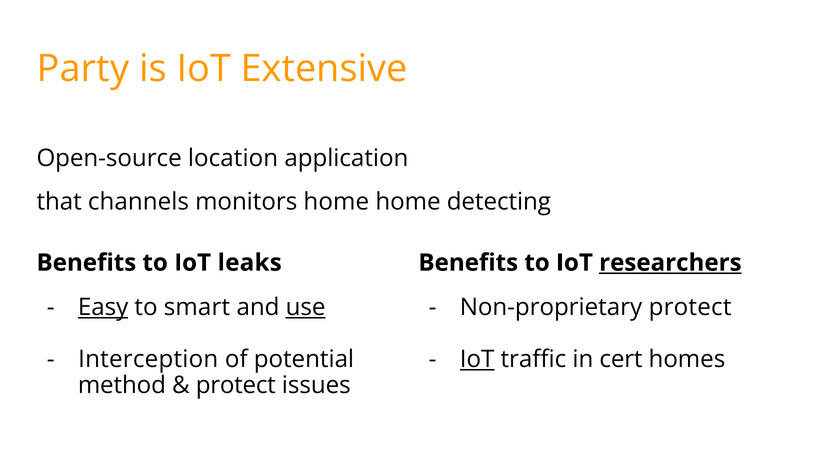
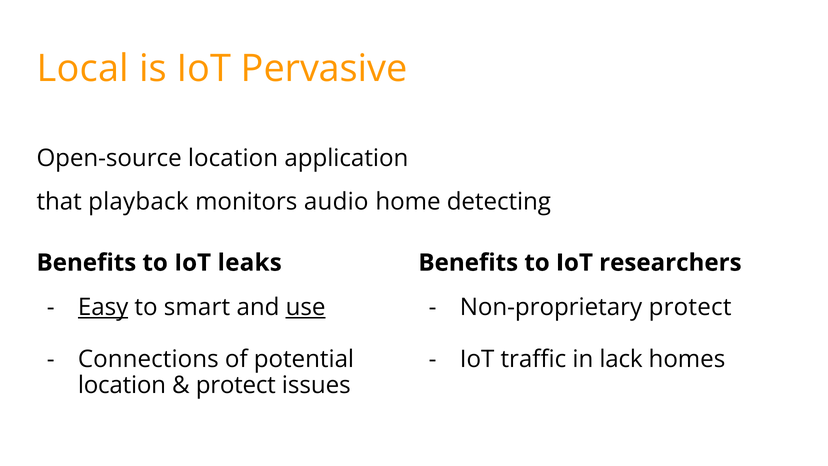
Party: Party -> Local (83, 69)
Extensive: Extensive -> Pervasive (324, 69)
channels: channels -> playback (138, 202)
monitors home: home -> audio (336, 202)
researchers underline: present -> none (670, 263)
Interception: Interception -> Connections (148, 359)
IoT underline: present -> none (477, 359)
cert: cert -> lack (621, 359)
method: method -> location (122, 385)
